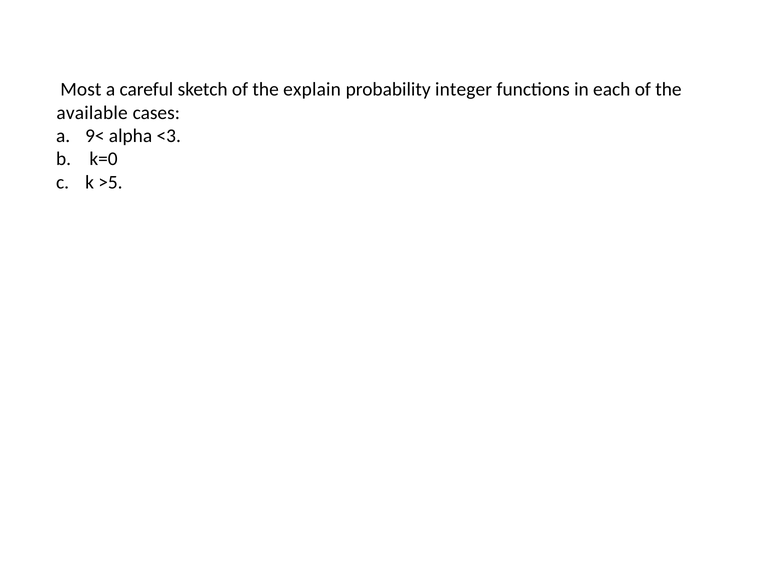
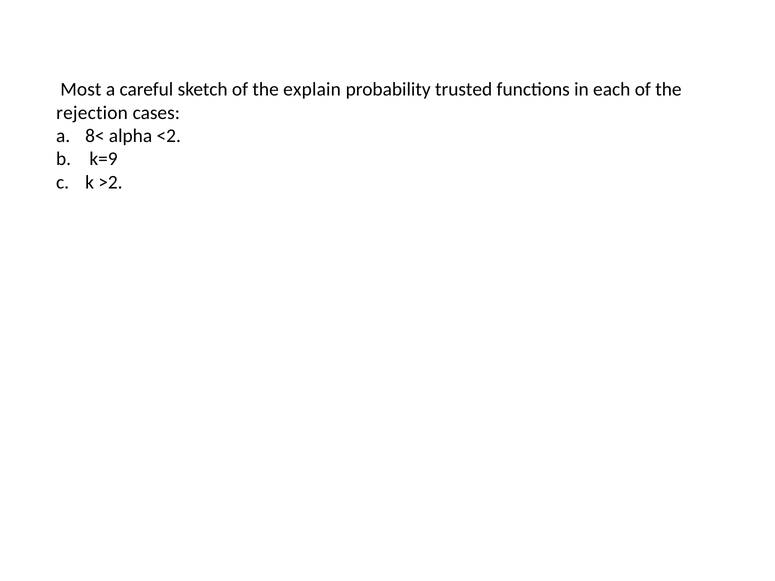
integer: integer -> trusted (464, 89)
available: available -> rejection (92, 113)
9<: 9< -> 8< (95, 136)
<3: <3 -> <2 (169, 136)
k=0: k=0 -> k=9 (103, 159)
>5: >5 -> >2 (110, 182)
